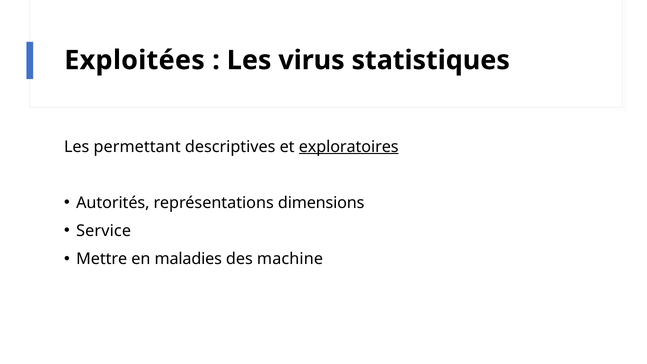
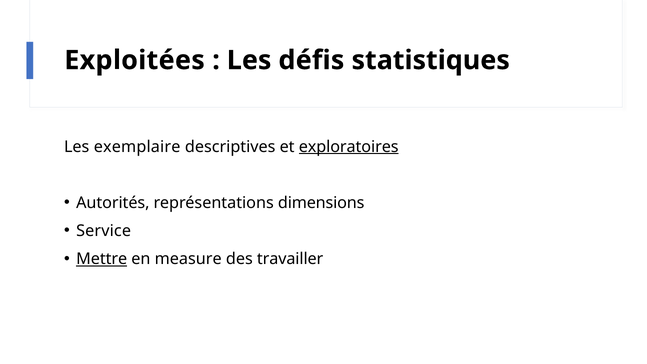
virus: virus -> défis (311, 60)
permettant: permettant -> exemplaire (137, 147)
Mettre underline: none -> present (102, 259)
maladies: maladies -> measure (188, 259)
machine: machine -> travailler (290, 259)
